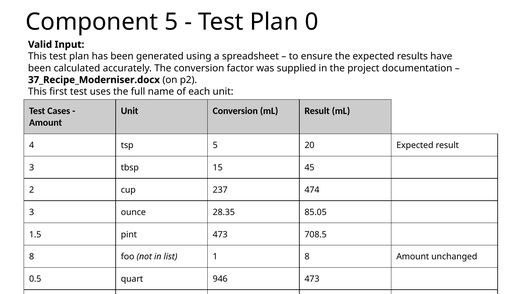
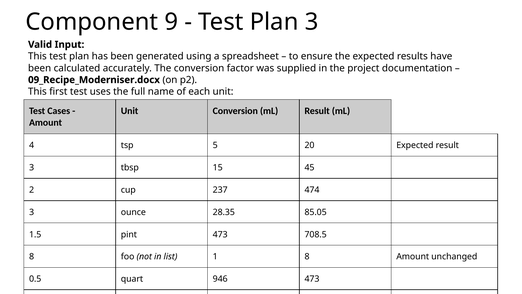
Component 5: 5 -> 9 (171, 22)
Plan 0: 0 -> 3 (312, 22)
37_Recipe_Moderniser.docx: 37_Recipe_Moderniser.docx -> 09_Recipe_Moderniser.docx (94, 80)
